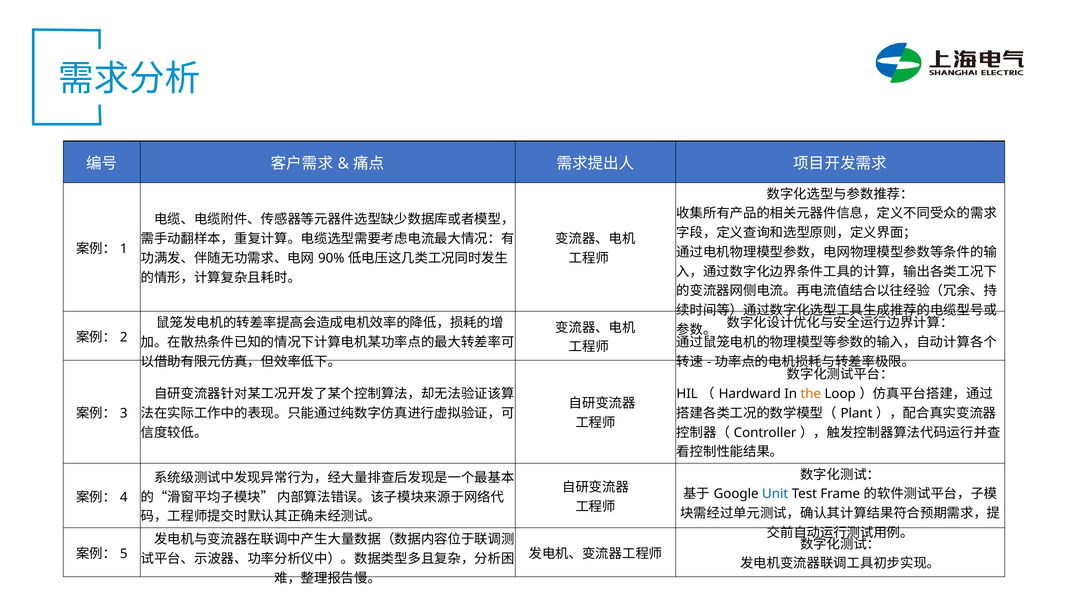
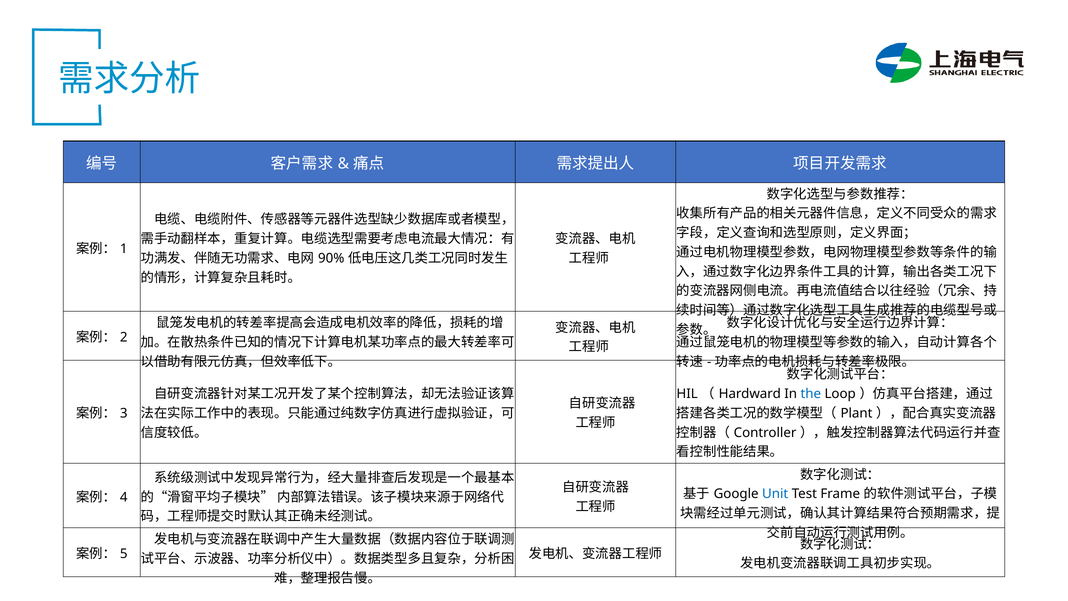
the colour: orange -> blue (811, 394)
